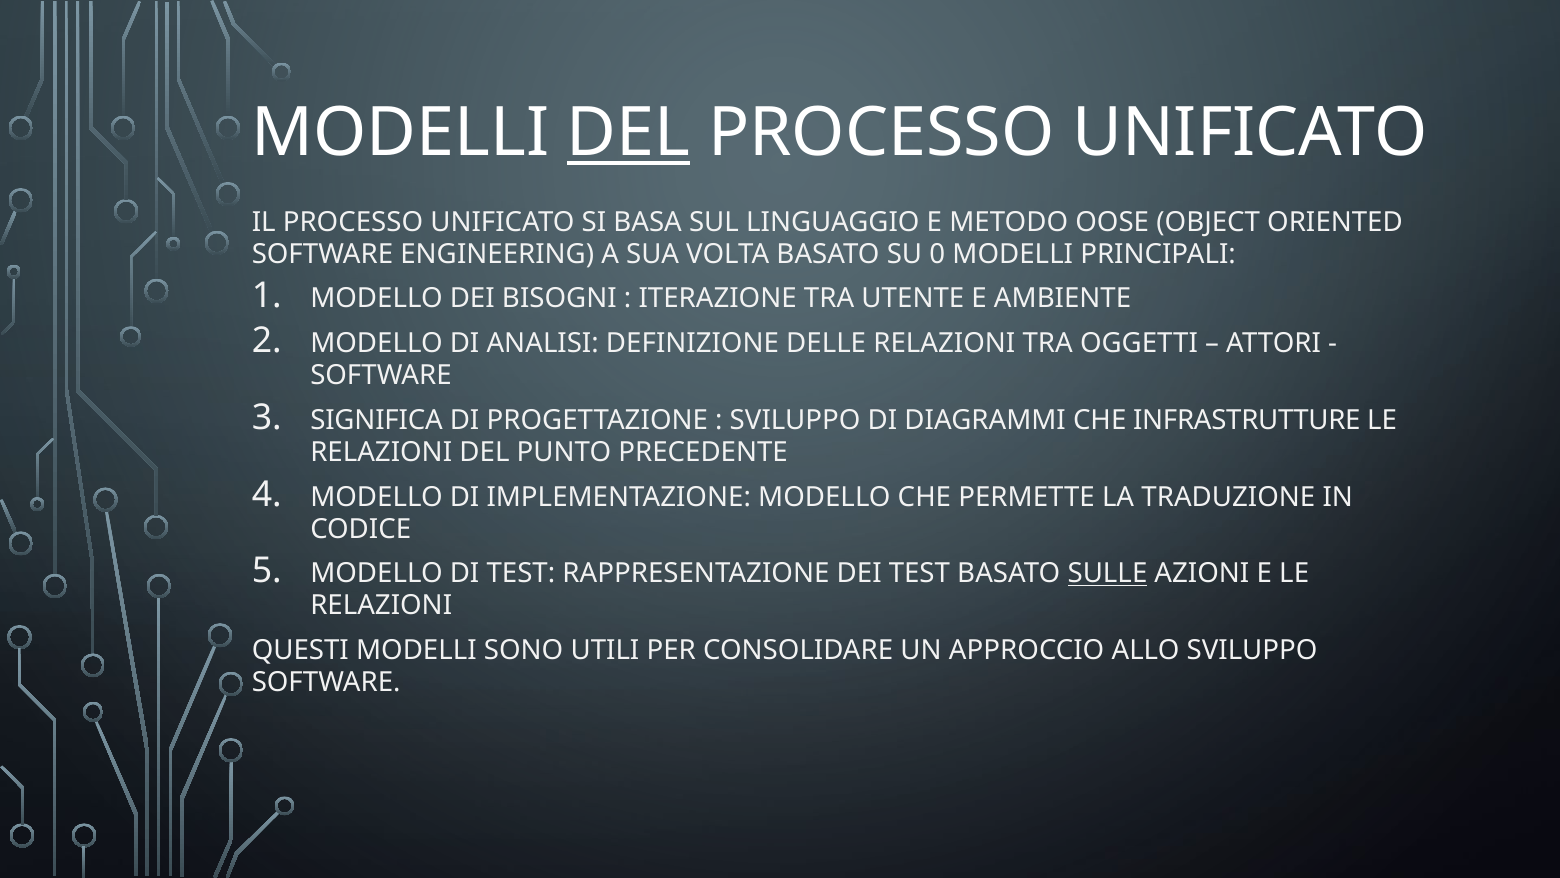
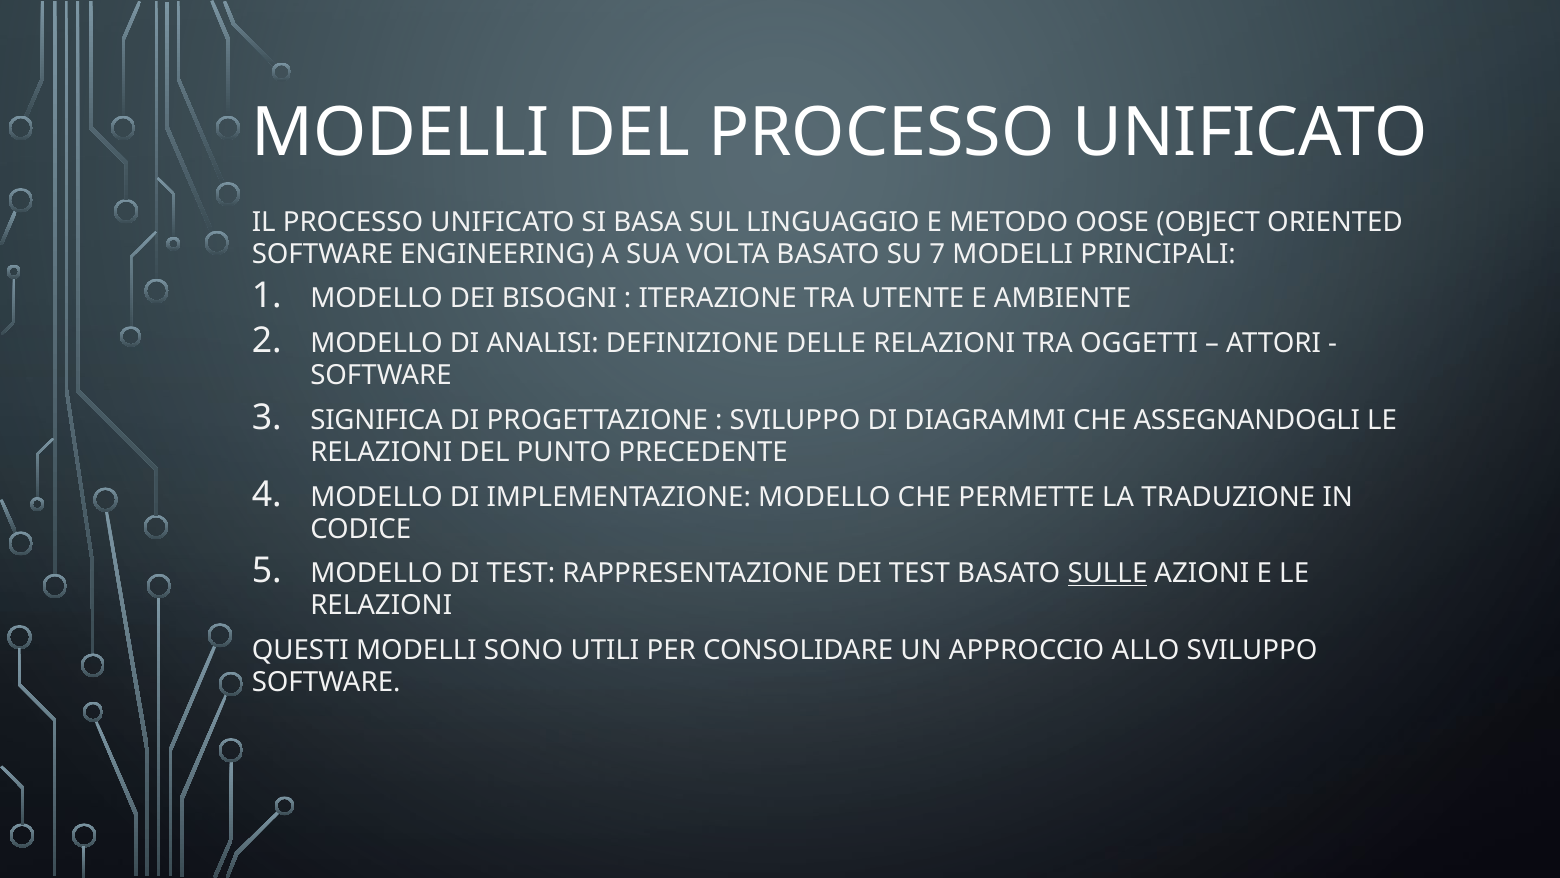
DEL underline: present -> none (629, 133)
0: 0 -> 7 (937, 254)
INFRASTRUTTURE: INFRASTRUTTURE -> ASSEGNANDOGLI (1247, 420)
